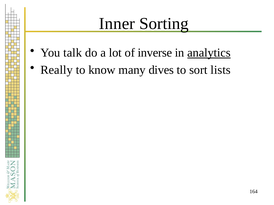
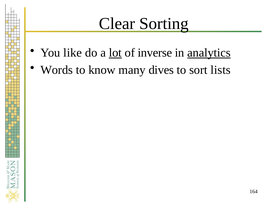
Inner: Inner -> Clear (117, 24)
talk: talk -> like (73, 53)
lot underline: none -> present (115, 53)
Really: Really -> Words (57, 70)
